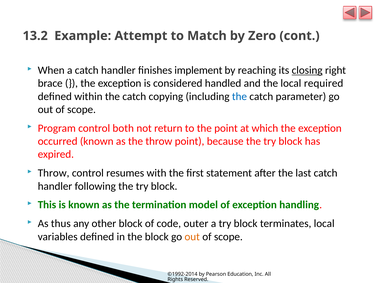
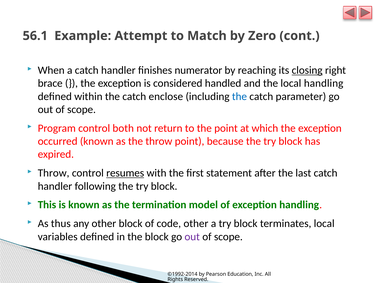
13.2: 13.2 -> 56.1 (35, 36)
implement: implement -> numerator (198, 70)
local required: required -> handling (324, 83)
copying: copying -> enclose (166, 97)
resumes underline: none -> present (125, 173)
code outer: outer -> other (196, 224)
out colour: orange -> purple (192, 237)
